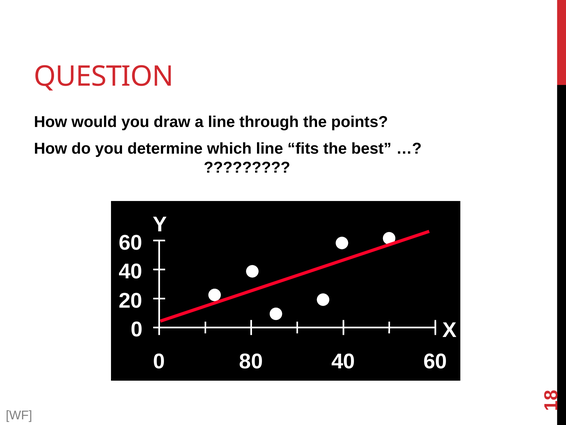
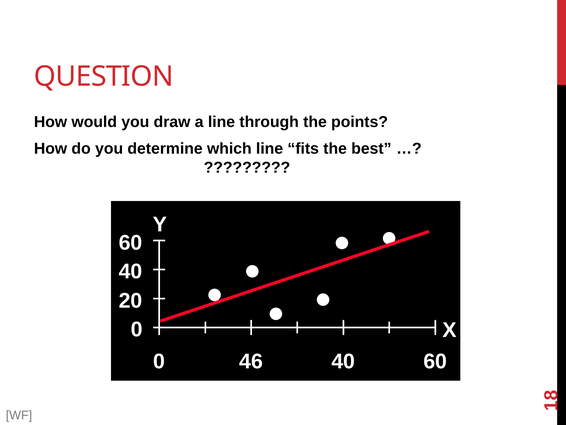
80: 80 -> 46 (251, 361)
